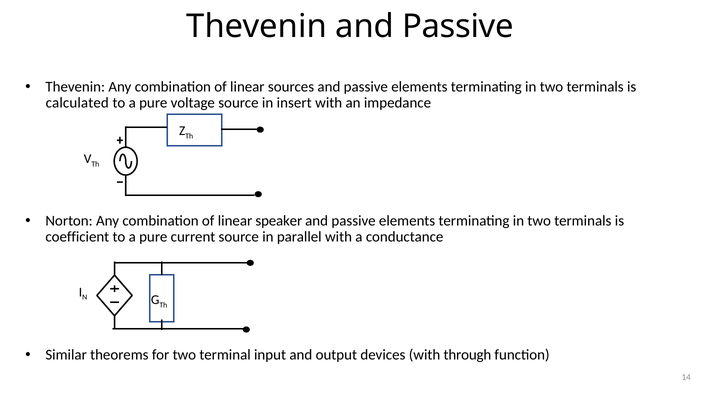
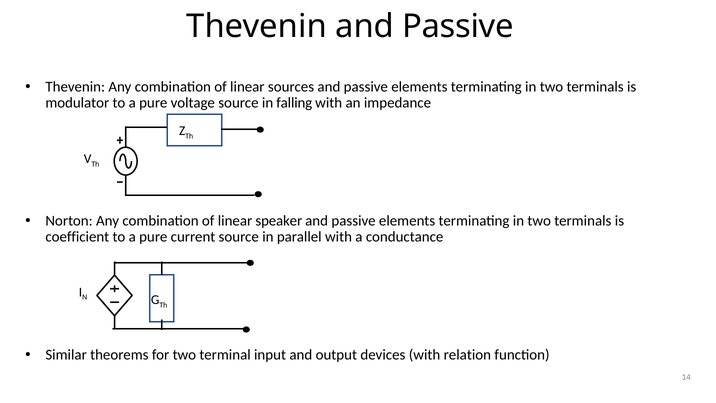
calculated: calculated -> modulator (77, 103)
insert: insert -> falling (294, 103)
through: through -> relation (467, 355)
